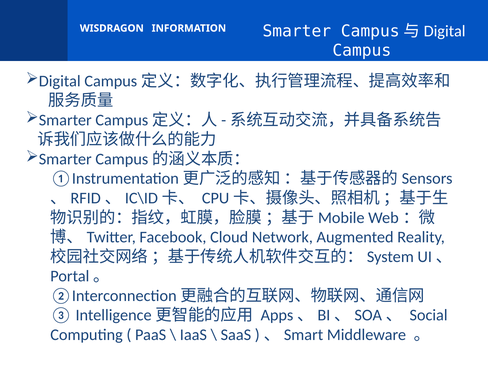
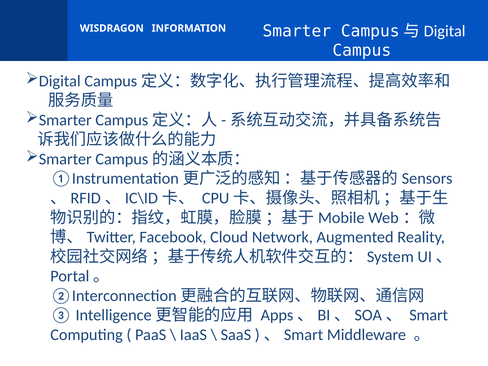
Social: Social -> Smart (429, 315)
